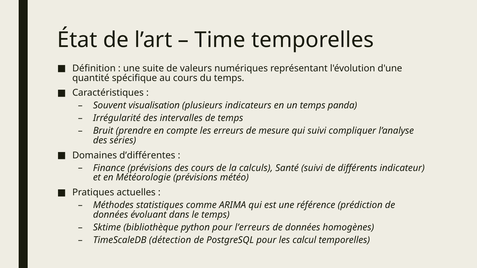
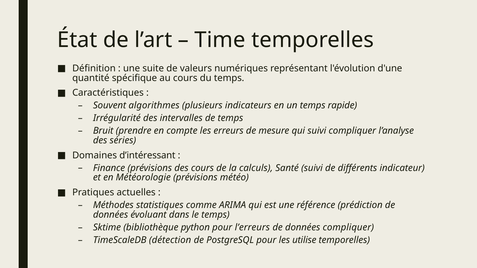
visualisation: visualisation -> algorithmes (154, 106)
panda: panda -> rapide (342, 106)
d’différentes: d’différentes -> d’intéressant (147, 155)
données homogènes: homogènes -> compliquer (348, 228)
calcul: calcul -> utilise (304, 240)
